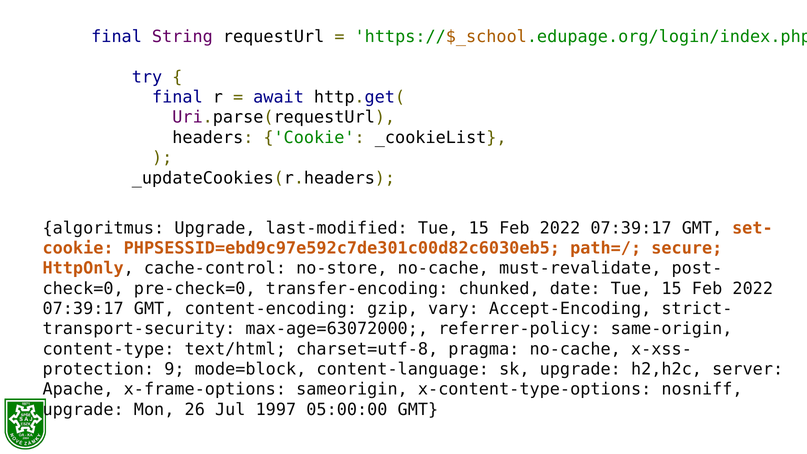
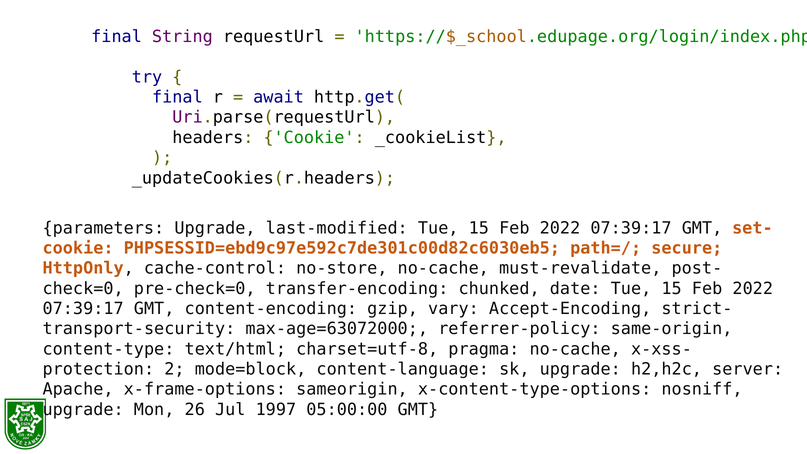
algoritmus: algoritmus -> parameters (103, 228)
9: 9 -> 2 (174, 369)
